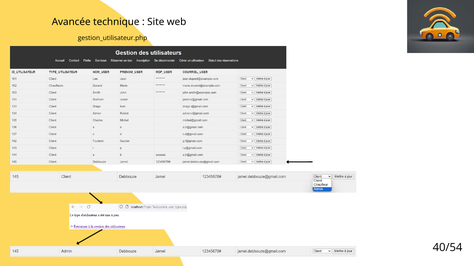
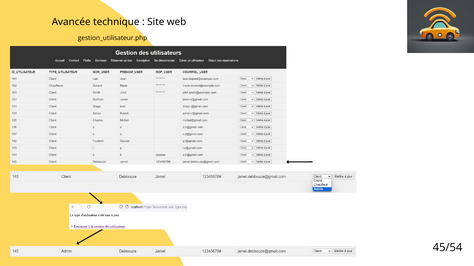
40/54: 40/54 -> 45/54 (448, 248)
